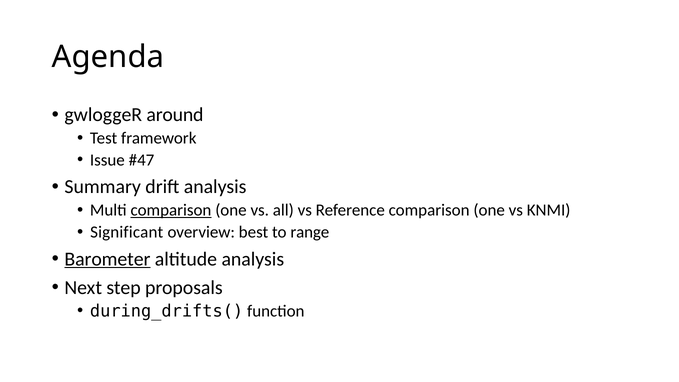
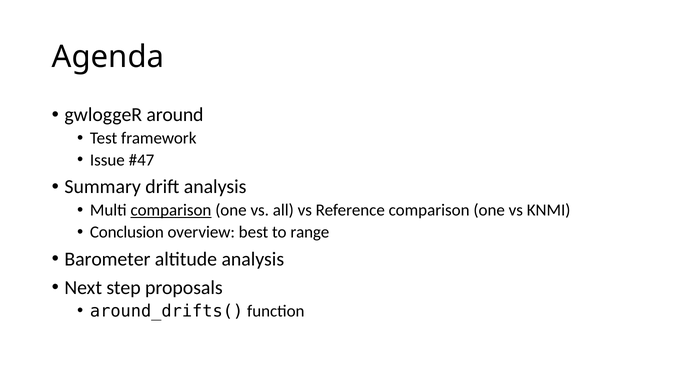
Significant: Significant -> Conclusion (127, 232)
Barometer underline: present -> none (107, 259)
during_drifts(: during_drifts( -> around_drifts( (167, 311)
